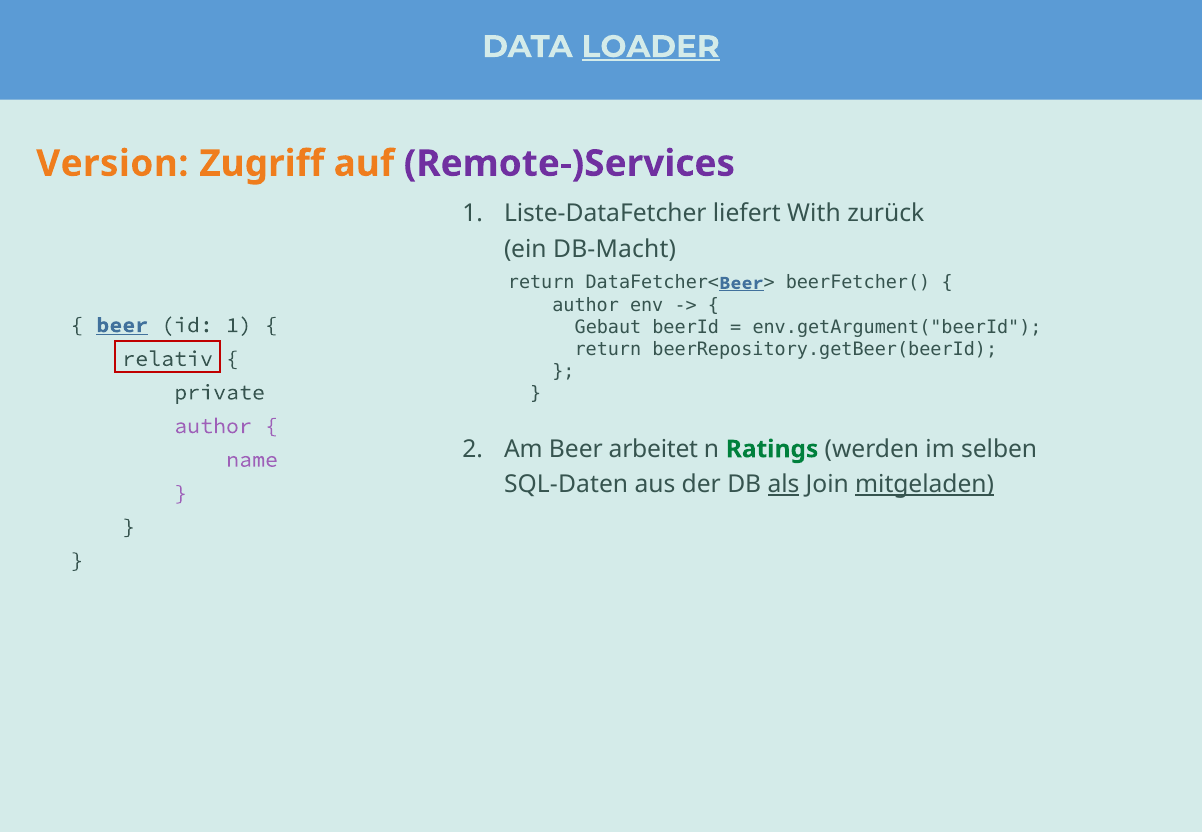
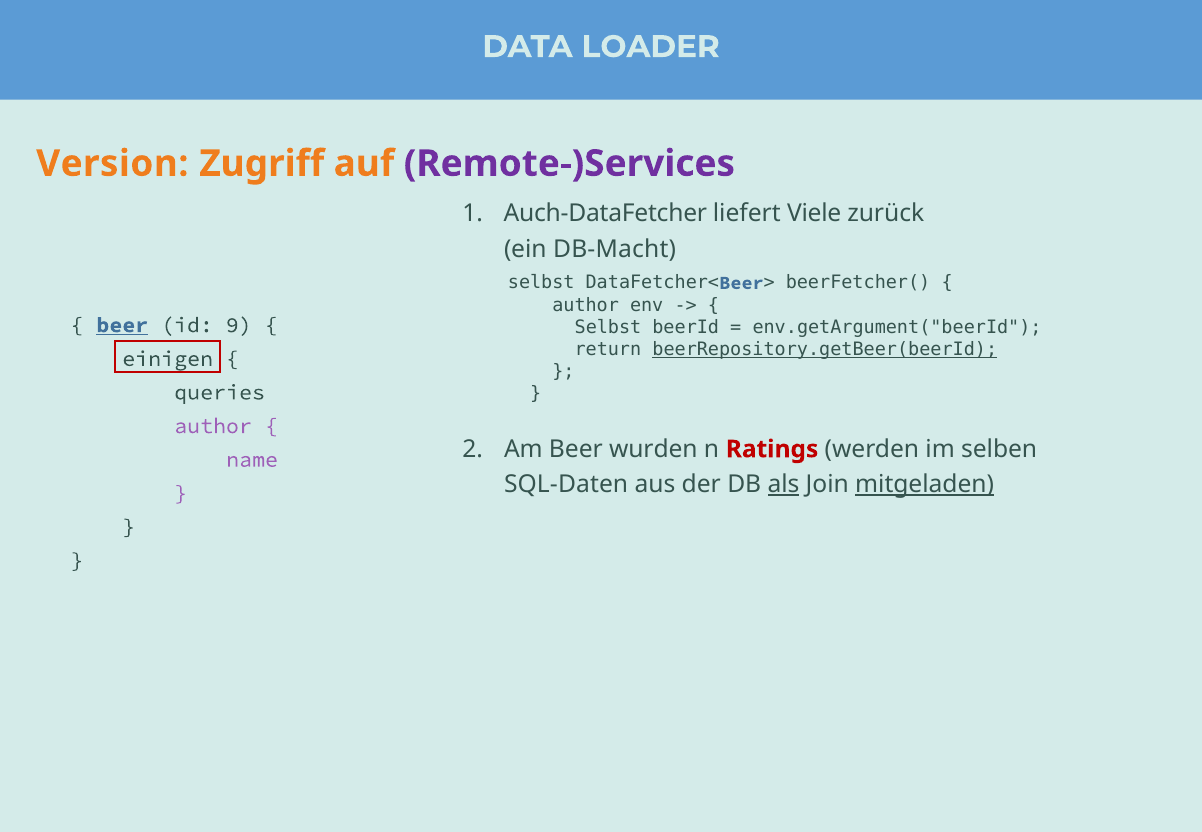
LOADER underline: present -> none (651, 47)
Liste-DataFetcher: Liste-DataFetcher -> Auch-DataFetcher (605, 214)
With: With -> Viele (814, 214)
return: return -> selbst (541, 283)
Beer underline: present -> none (741, 283)
Gebaut: Gebaut -> Selbst (608, 327)
id 1: 1 -> 9 (239, 325)
beerRepository.getBeer(beerId underline: none -> present (825, 349)
relativ: relativ -> einigen (168, 359)
private: private -> queries (220, 392)
arbeitet: arbeitet -> wurden (653, 449)
Ratings colour: green -> red (772, 449)
